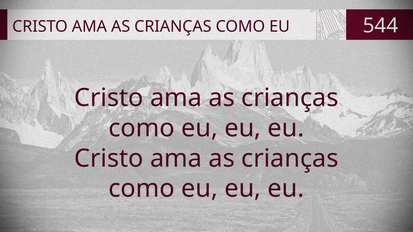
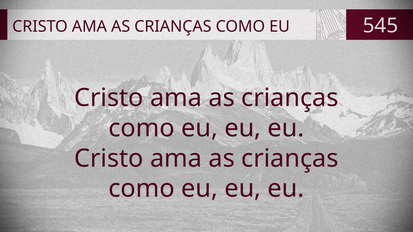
544: 544 -> 545 (381, 26)
